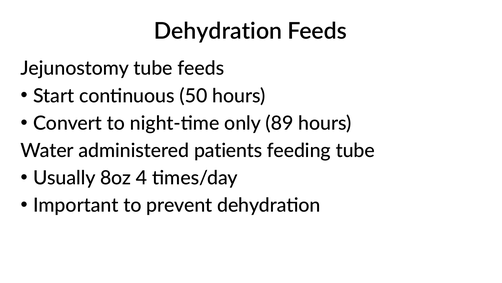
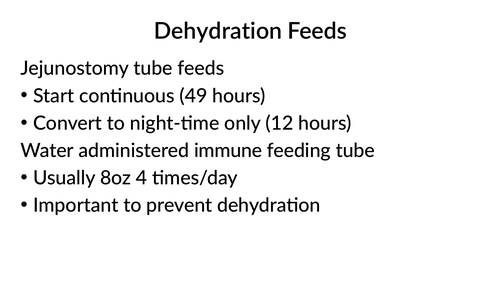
50: 50 -> 49 (193, 96)
89: 89 -> 12 (279, 123)
patients: patients -> immune (228, 150)
